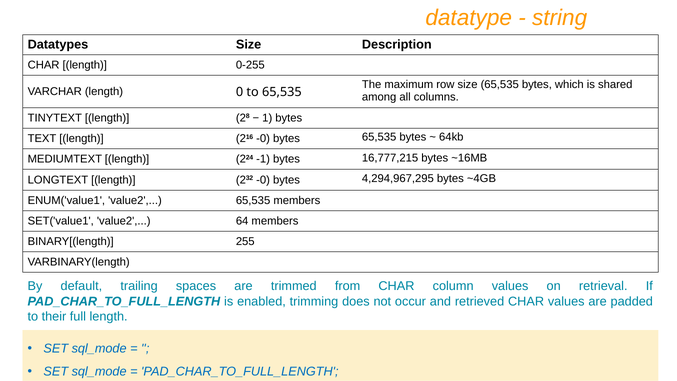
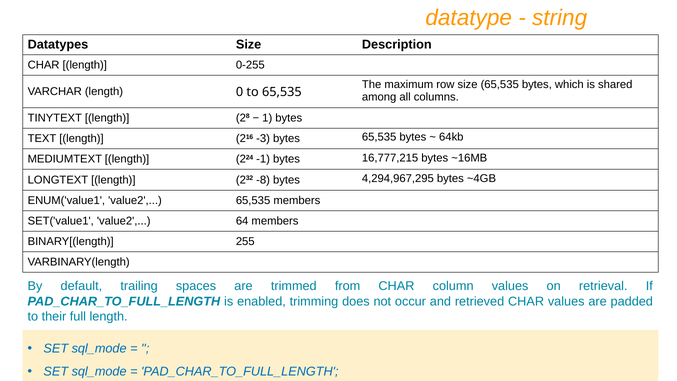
216 -0: -0 -> -3 (263, 139)
232 -0: -0 -> -8 (263, 180)
